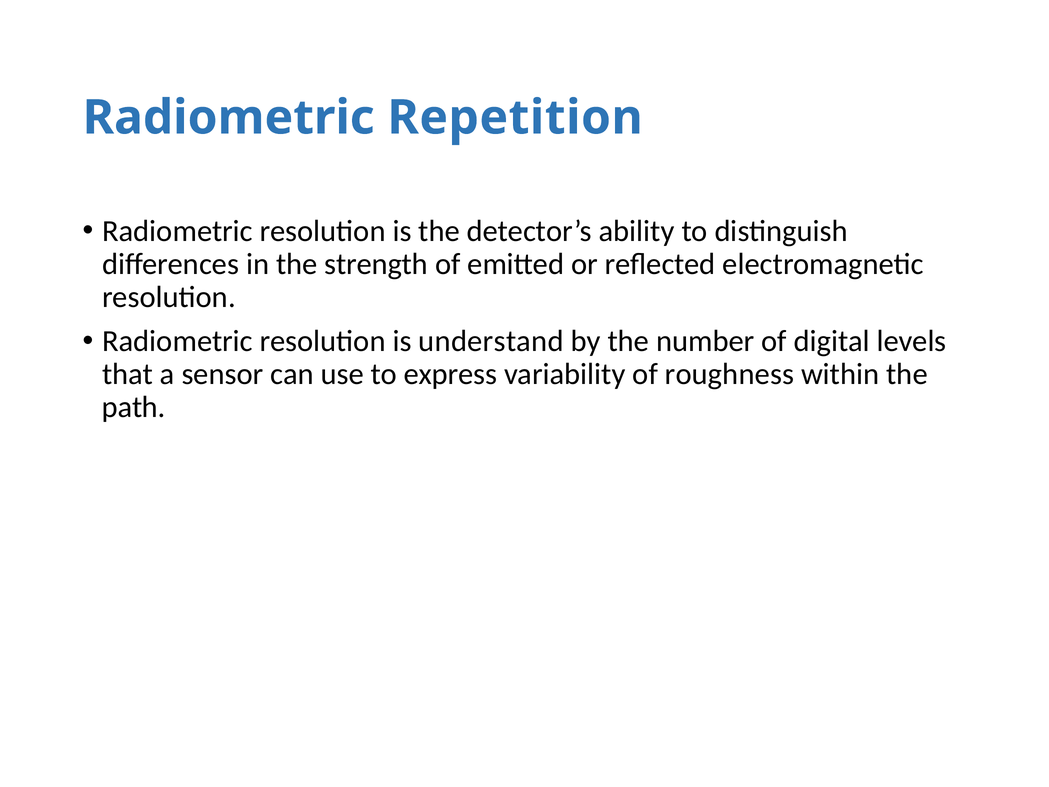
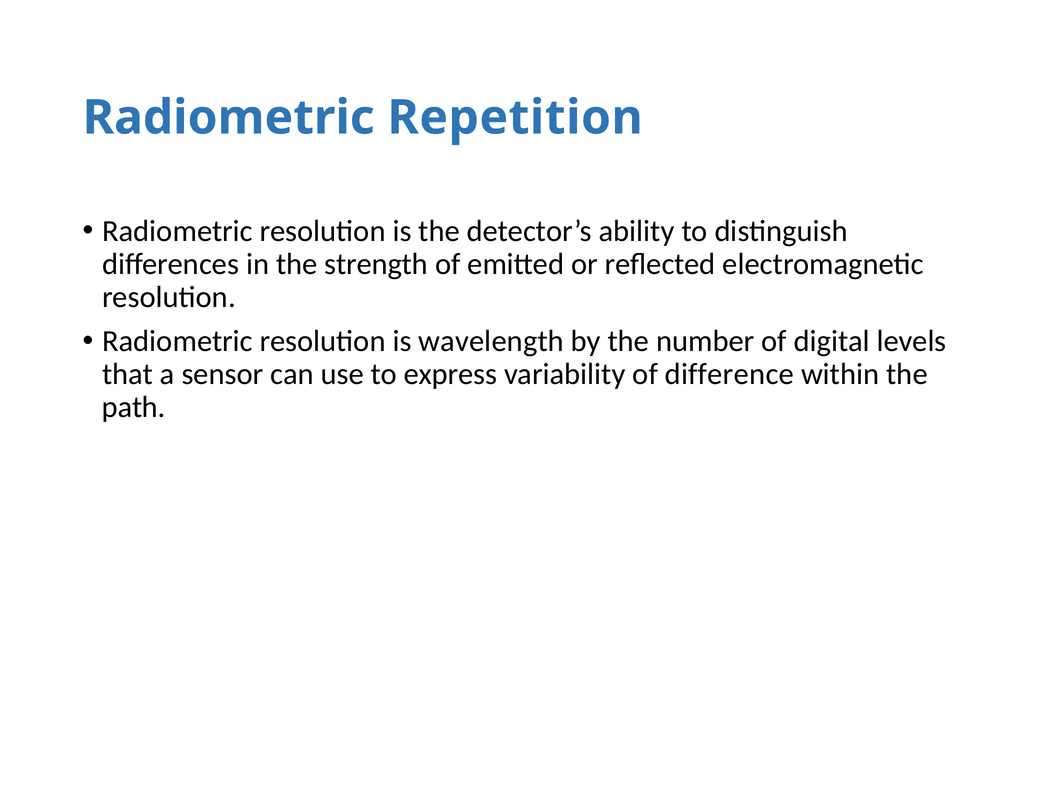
understand: understand -> wavelength (491, 341)
roughness: roughness -> difference (729, 374)
